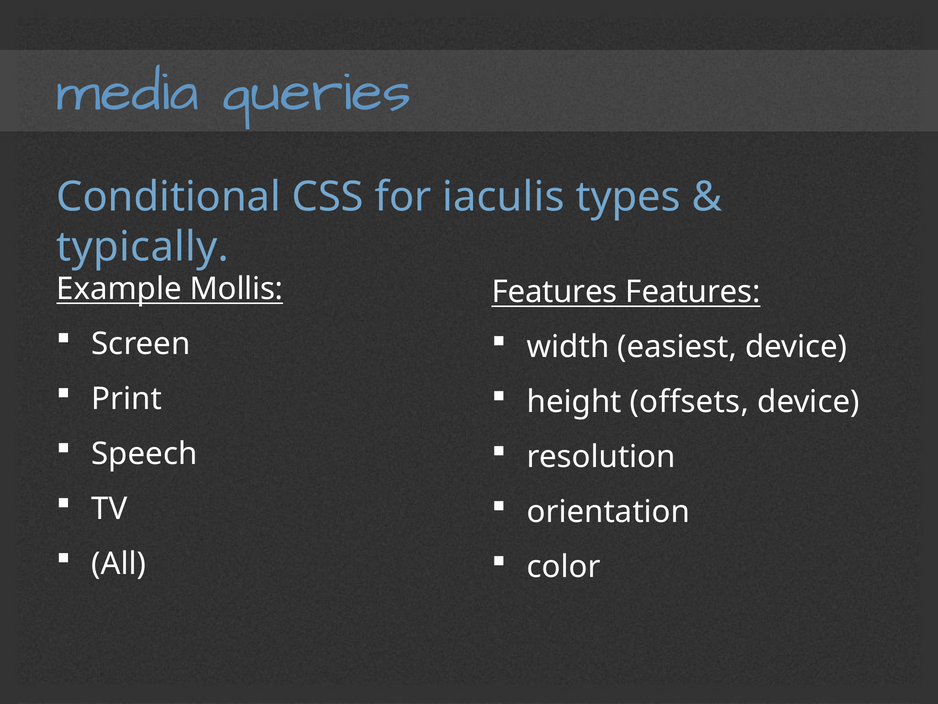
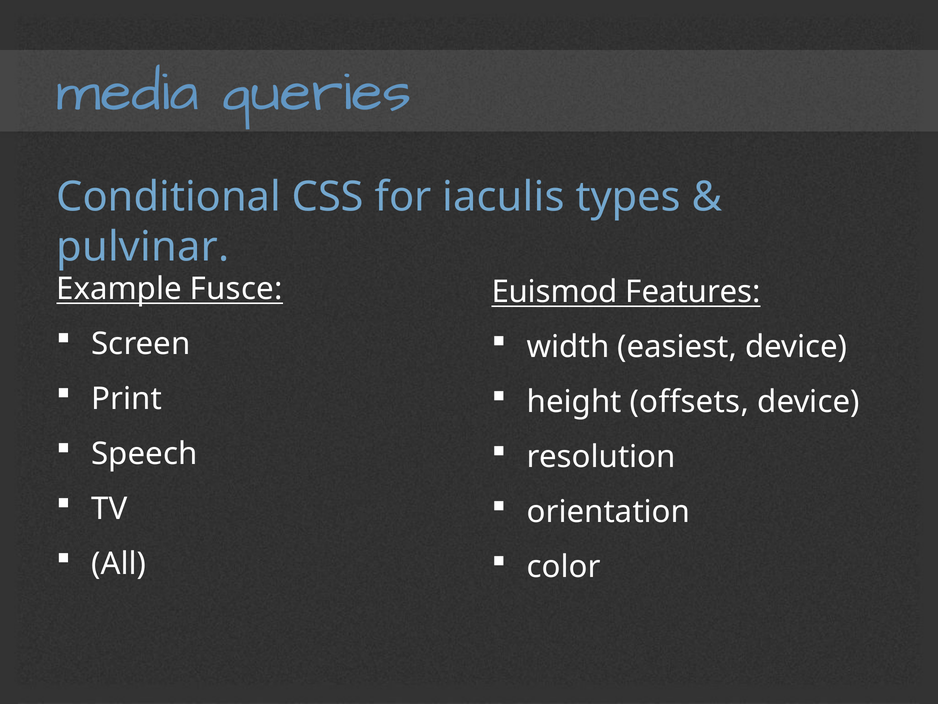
typically: typically -> pulvinar (143, 247)
Mollis: Mollis -> Fusce (236, 289)
Features: Features -> Euismod (555, 292)
